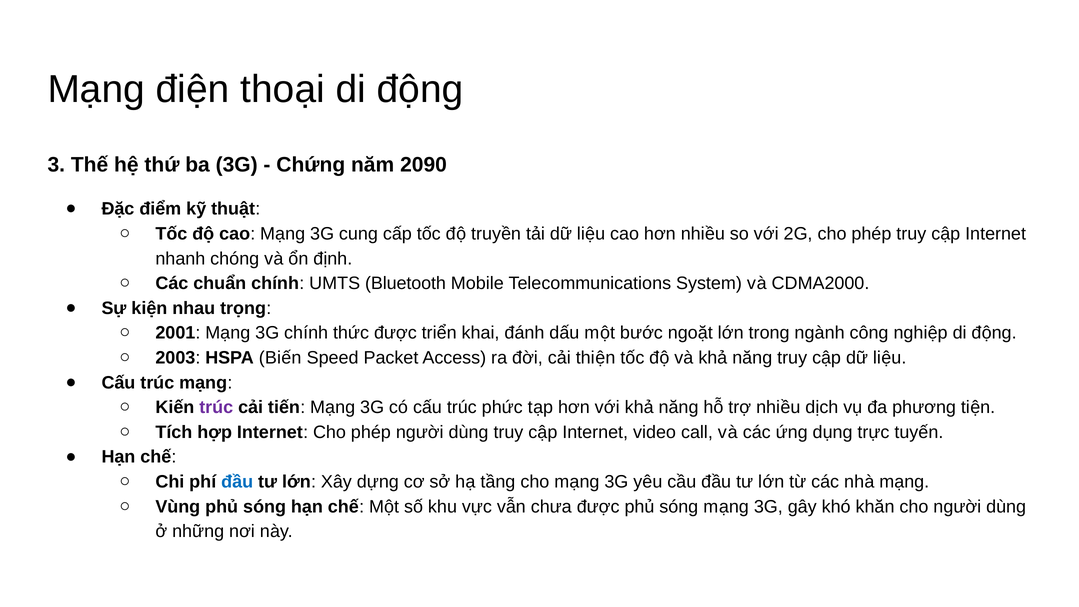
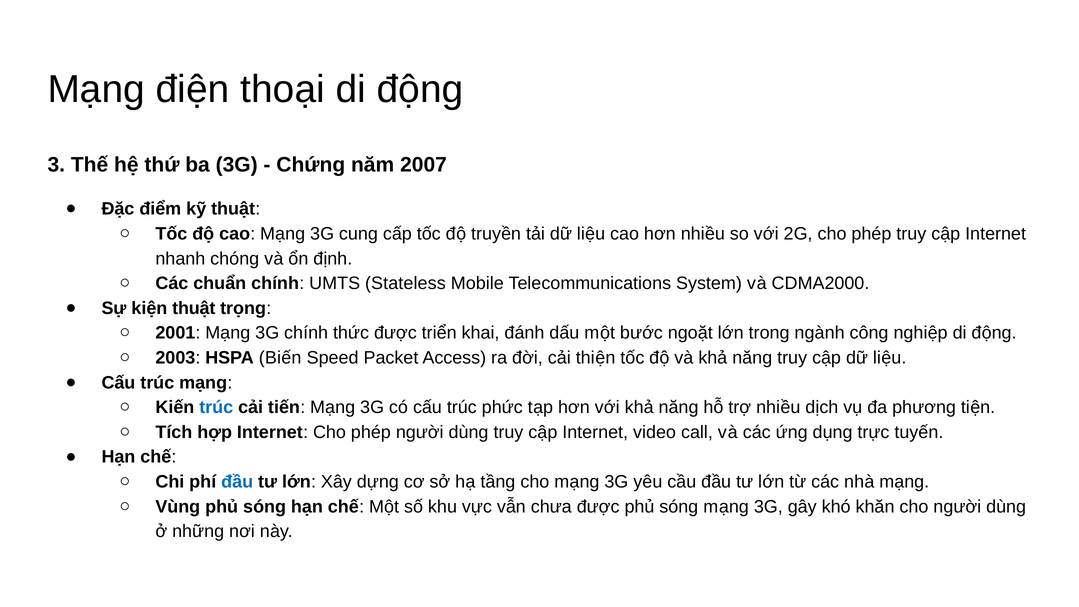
2090: 2090 -> 2007 (423, 165)
Bluetooth: Bluetooth -> Stateless (405, 283)
kiện nhau: nhau -> thuật (194, 308)
trúc colour: purple -> blue (216, 407)
